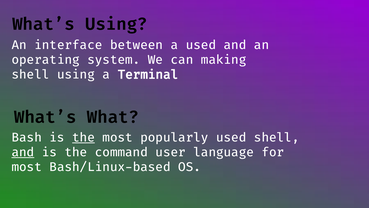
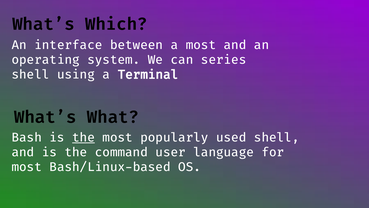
What’s Using: Using -> Which (116, 24)
a used: used -> most (201, 45)
making: making -> series (224, 60)
and underline: present -> none (23, 152)
